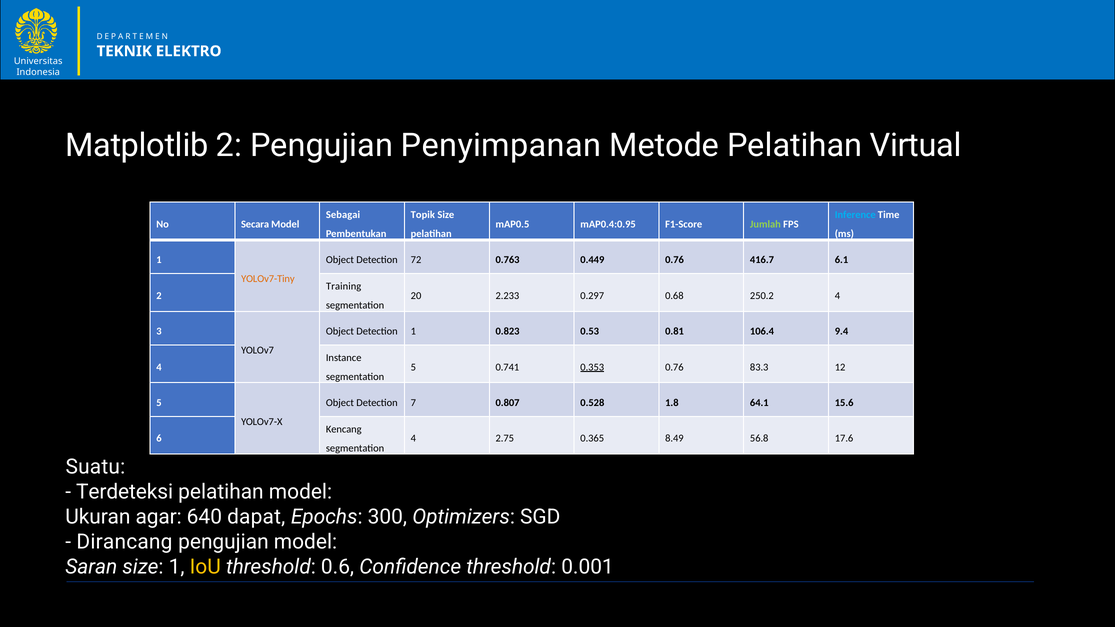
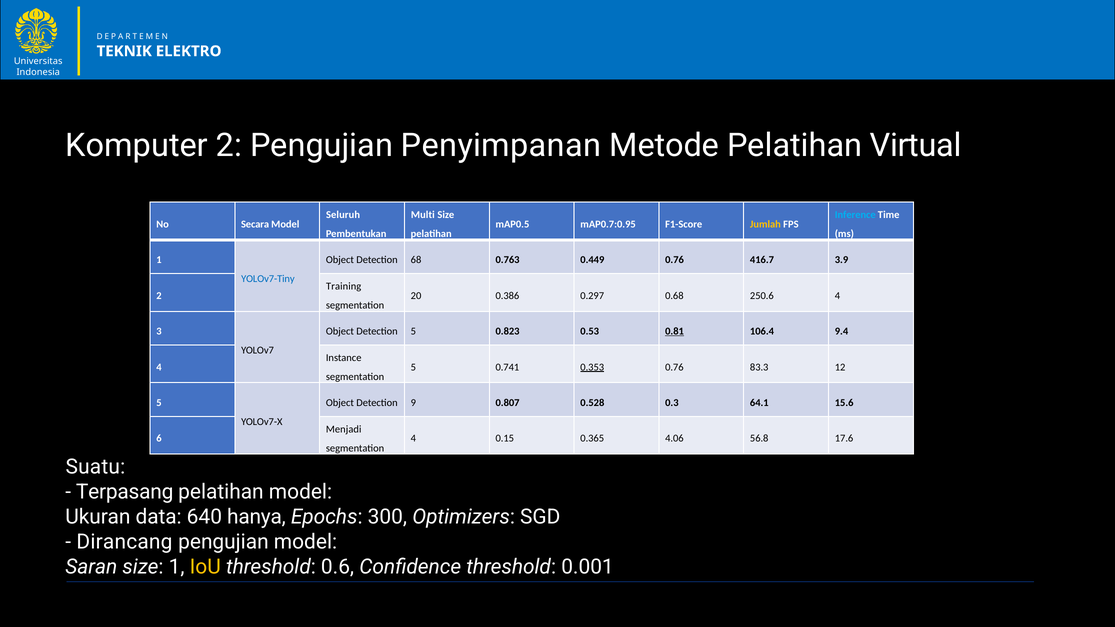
Matplotlib: Matplotlib -> Komputer (137, 146)
Sebagai: Sebagai -> Seluruh (343, 215)
Topik: Topik -> Multi (423, 215)
mAP0.4:0.95: mAP0.4:0.95 -> mAP0.7:0.95 (608, 224)
Jumlah colour: light green -> yellow (765, 224)
72: 72 -> 68 (416, 260)
6.1: 6.1 -> 3.9 (841, 260)
YOLOv7-Tiny colour: orange -> blue (268, 279)
2.233: 2.233 -> 0.386 (507, 296)
250.2: 250.2 -> 250.6 (762, 296)
Detection 1: 1 -> 5 (413, 331)
0.81 underline: none -> present (675, 331)
7: 7 -> 9 (413, 403)
1.8: 1.8 -> 0.3 (672, 403)
Kencang: Kencang -> Menjadi (344, 429)
2.75: 2.75 -> 0.15 (505, 439)
8.49: 8.49 -> 4.06 (674, 439)
Terdeteksi: Terdeteksi -> Terpasang (125, 492)
agar: agar -> data (159, 517)
dapat: dapat -> hanya (256, 517)
